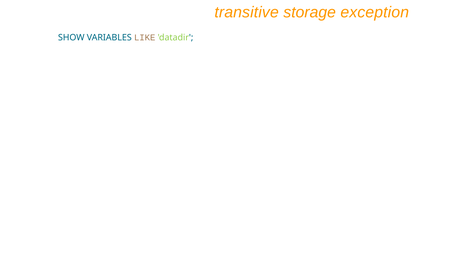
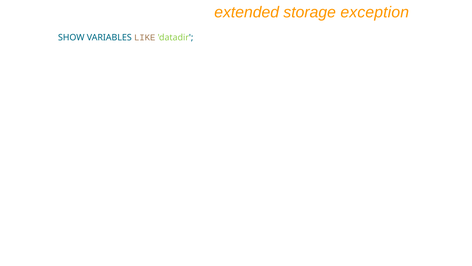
transitive: transitive -> extended (247, 12)
